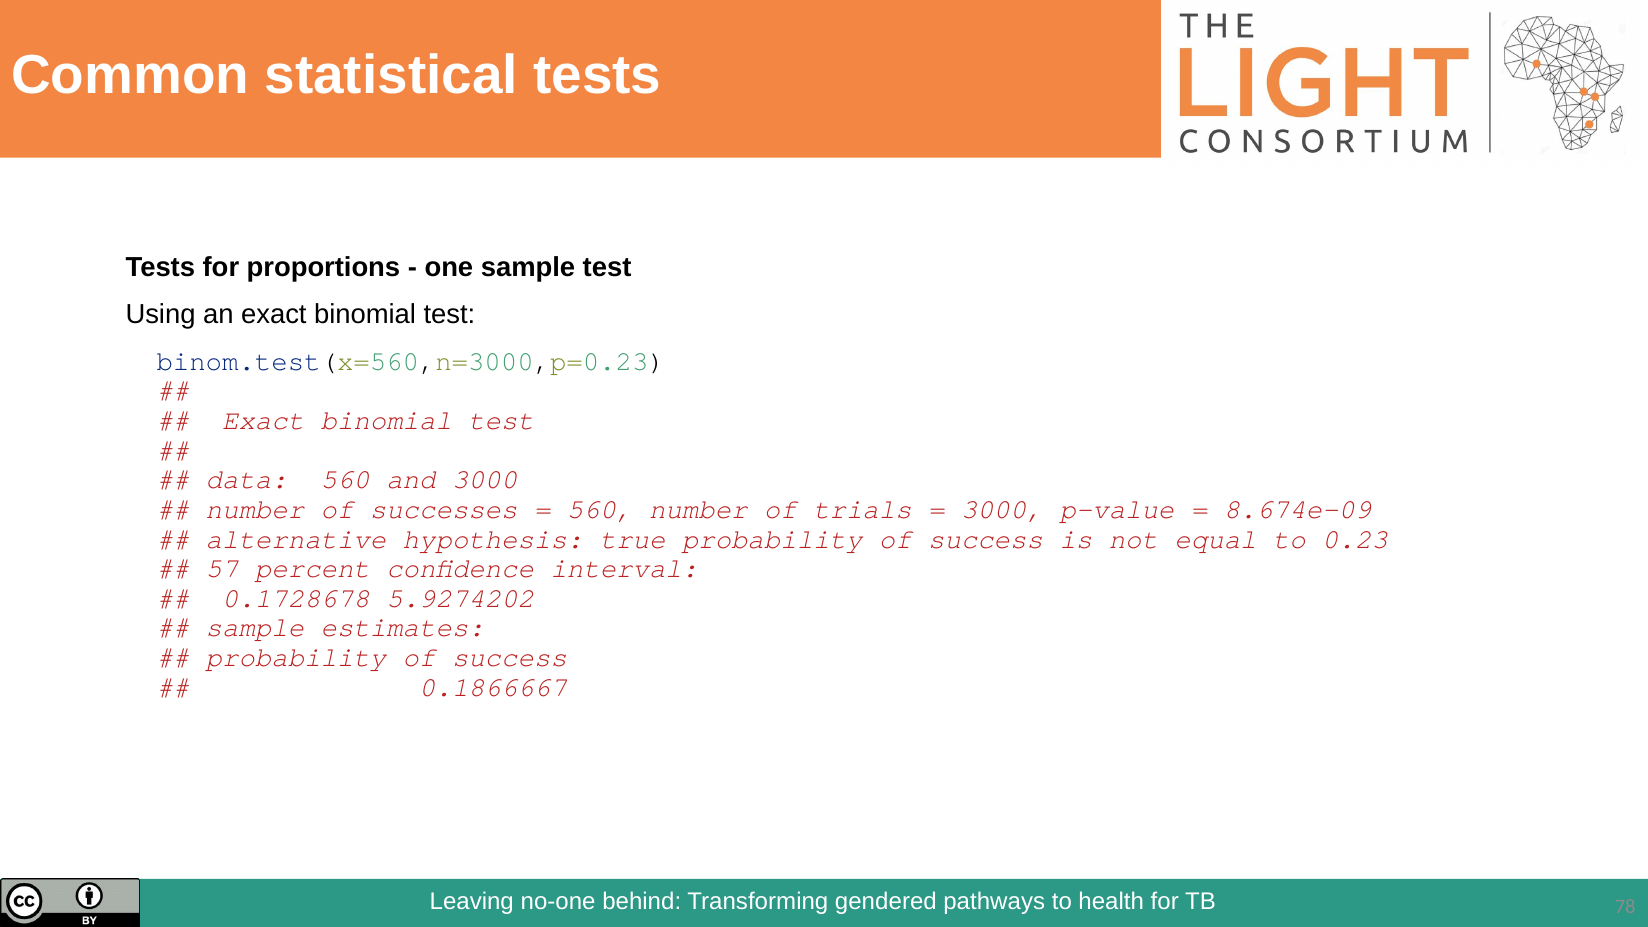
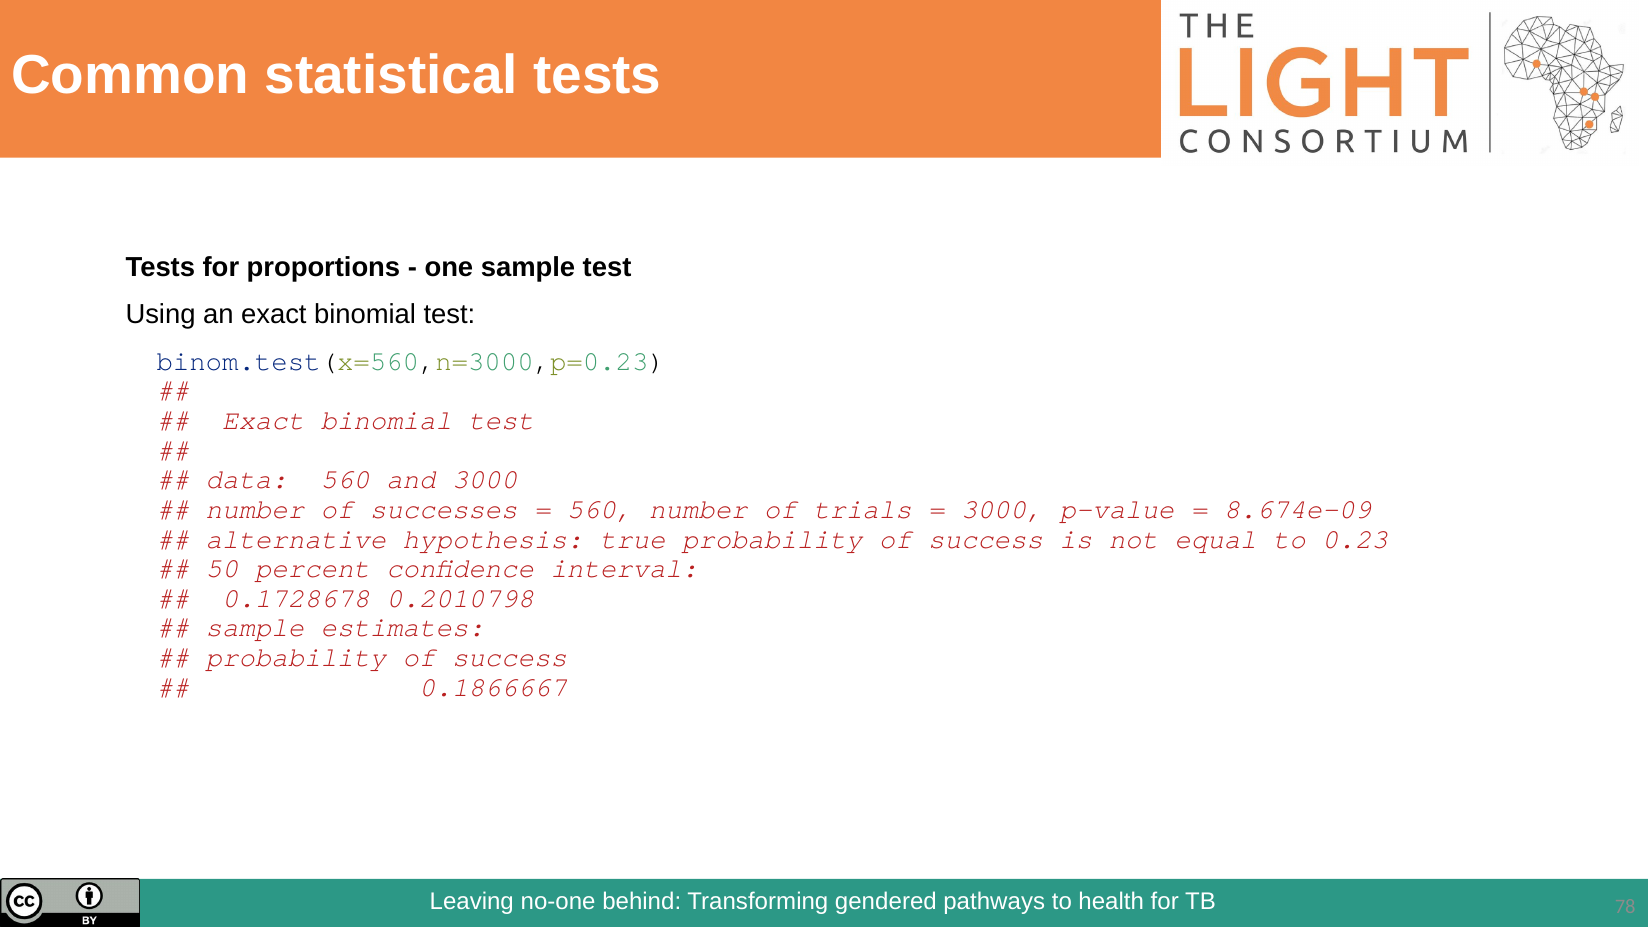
57: 57 -> 50 (222, 569)
5.9274202: 5.9274202 -> 0.2010798 (460, 598)
